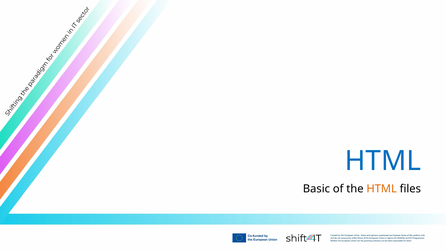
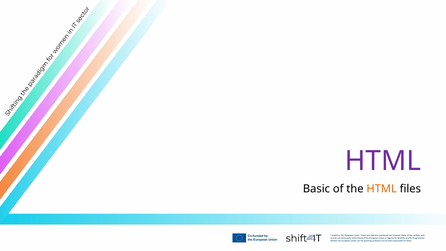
HTML colour: blue -> purple (383, 161)
